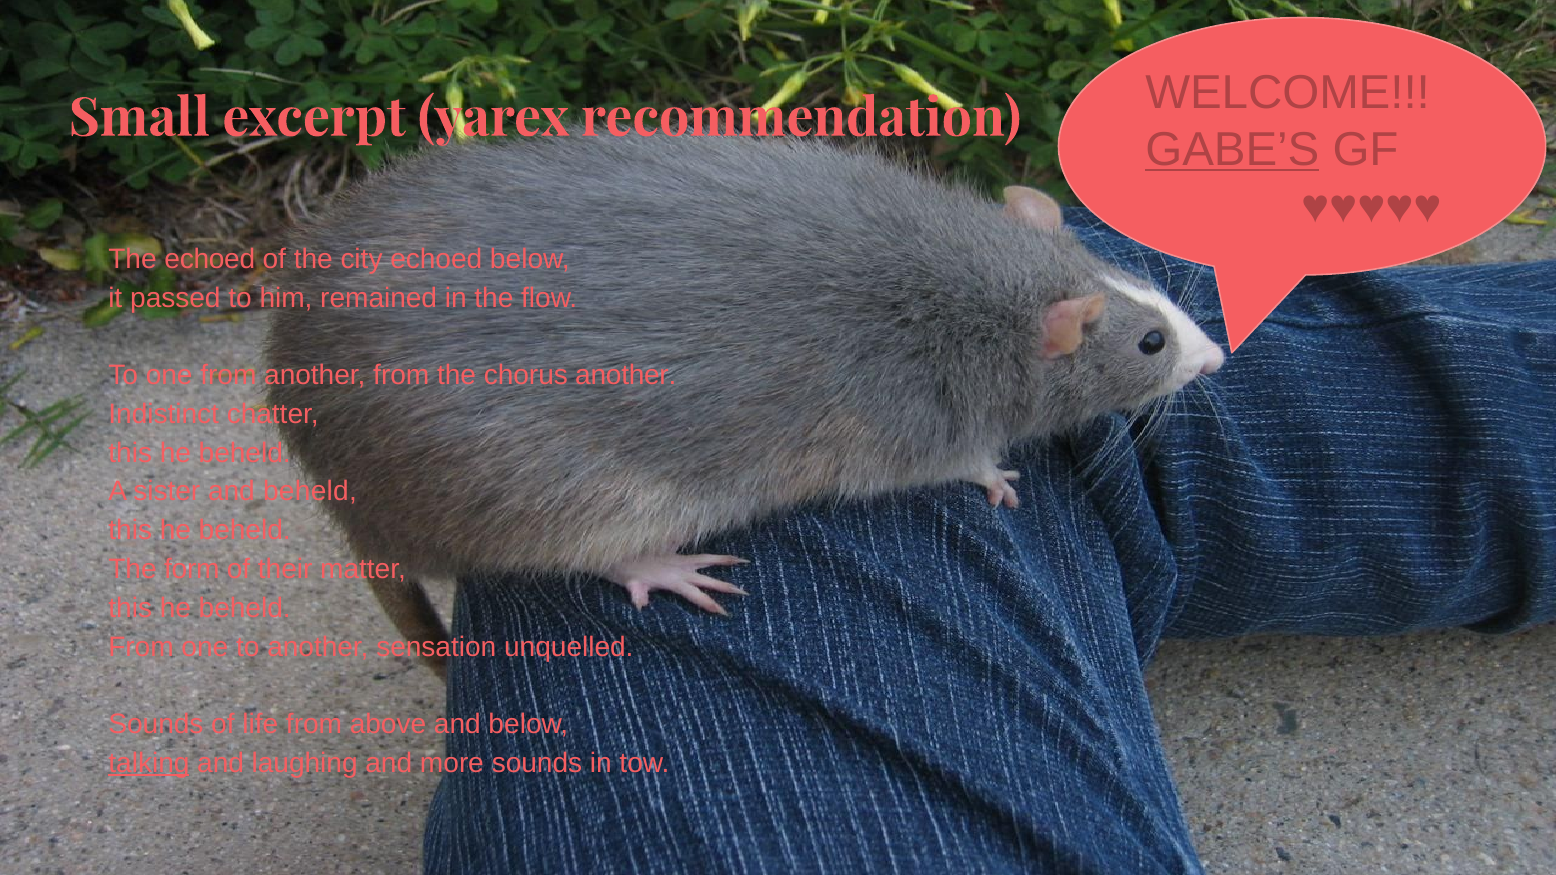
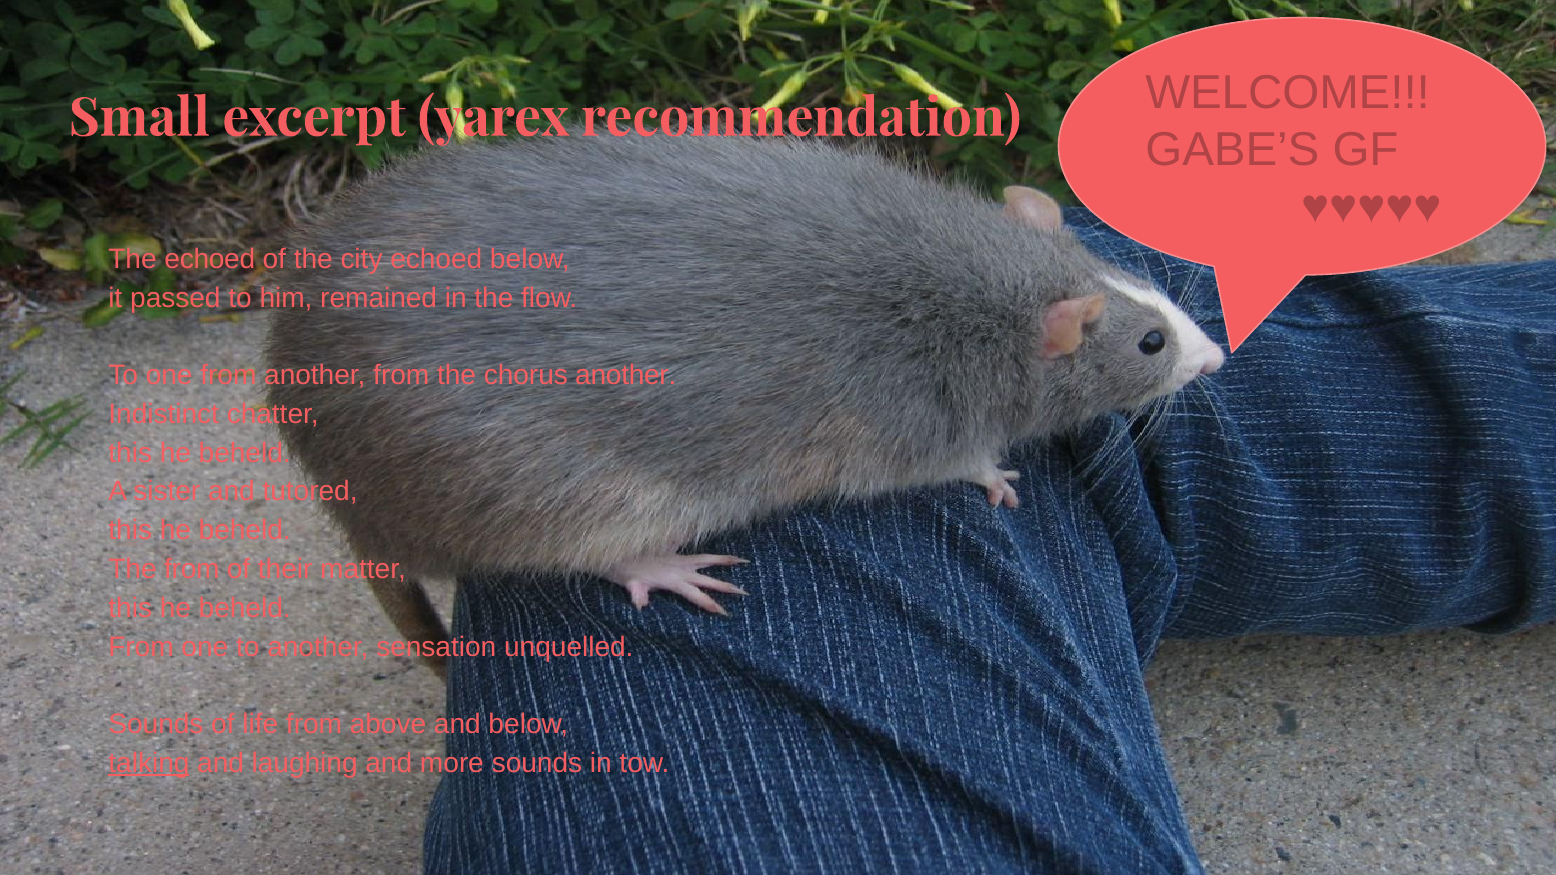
GABE’S underline: present -> none (1232, 150)
and beheld: beheld -> tutored (310, 492)
The form: form -> from (192, 569)
